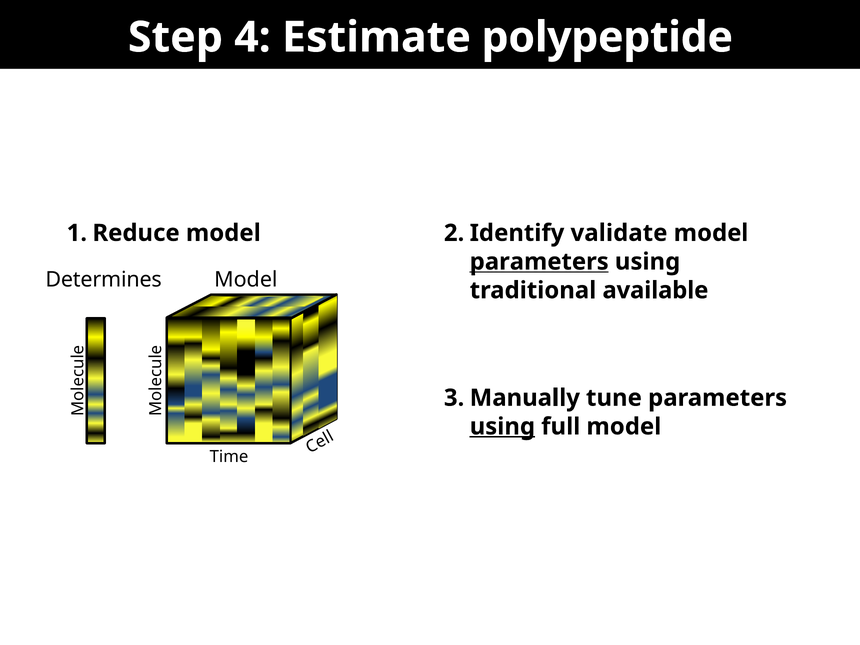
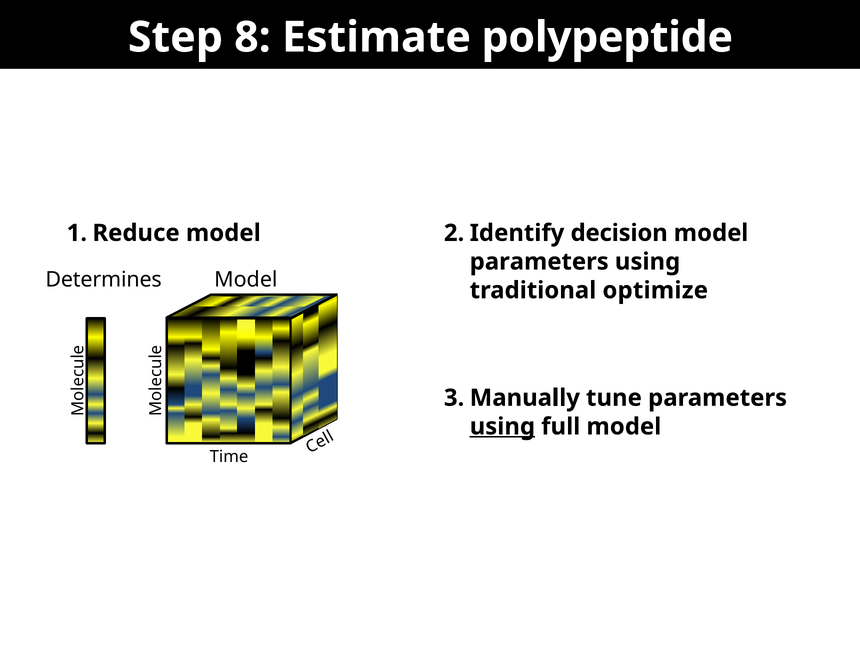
4: 4 -> 8 (252, 37)
validate: validate -> decision (619, 233)
parameters underline: present -> none (539, 262)
available: available -> optimize (655, 290)
